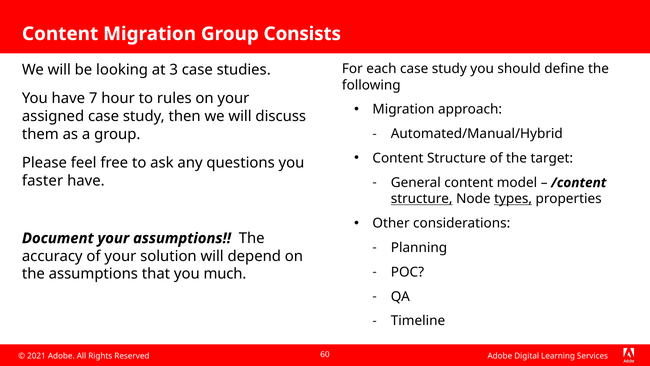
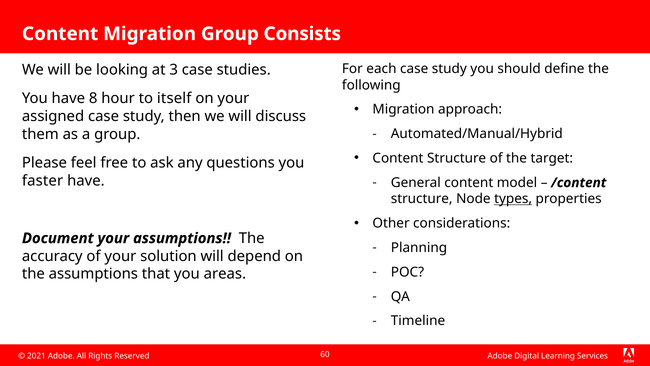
7: 7 -> 8 (93, 98)
rules: rules -> itself (174, 98)
structure underline: present -> none (422, 199)
much: much -> areas (225, 274)
